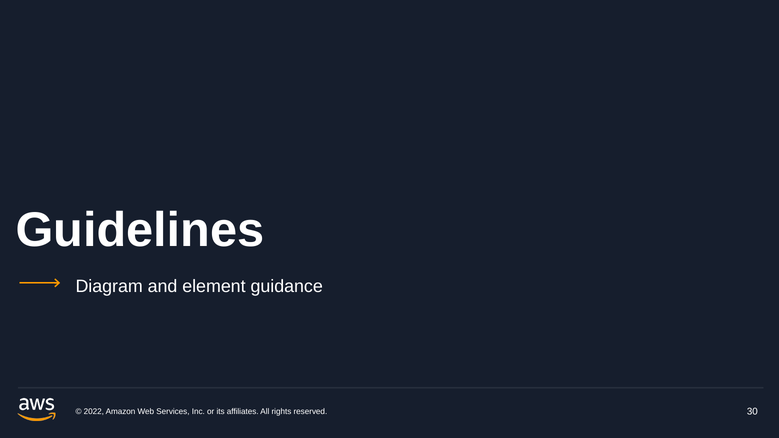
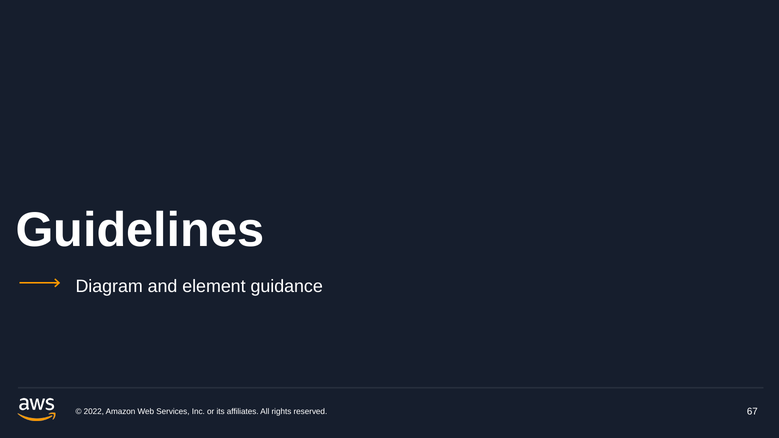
30: 30 -> 67 (752, 412)
